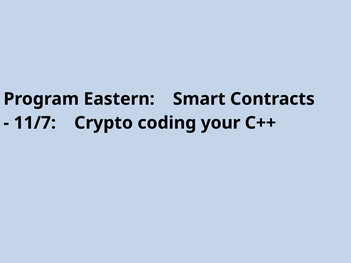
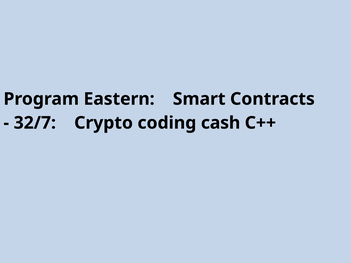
11/7: 11/7 -> 32/7 (35, 123)
your: your -> cash (221, 123)
